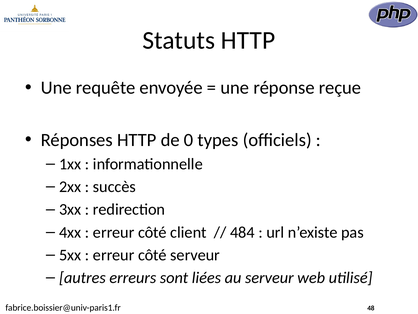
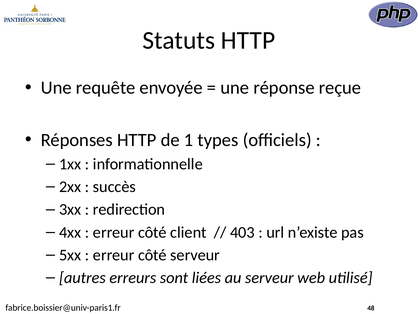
0: 0 -> 1 (189, 140)
484: 484 -> 403 (242, 232)
